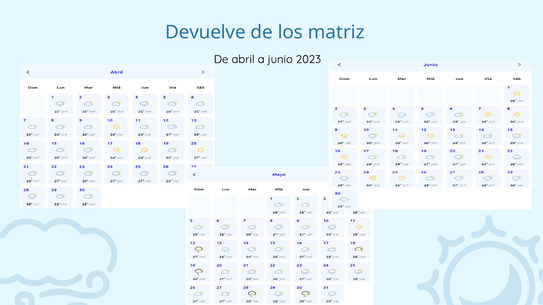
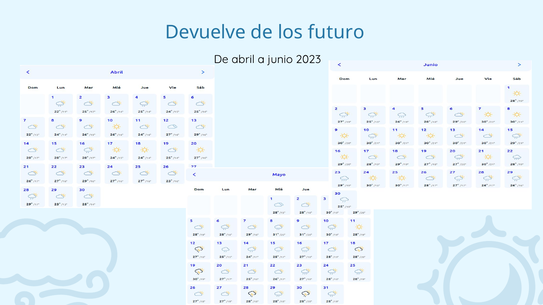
matriz: matriz -> futuro (336, 32)
